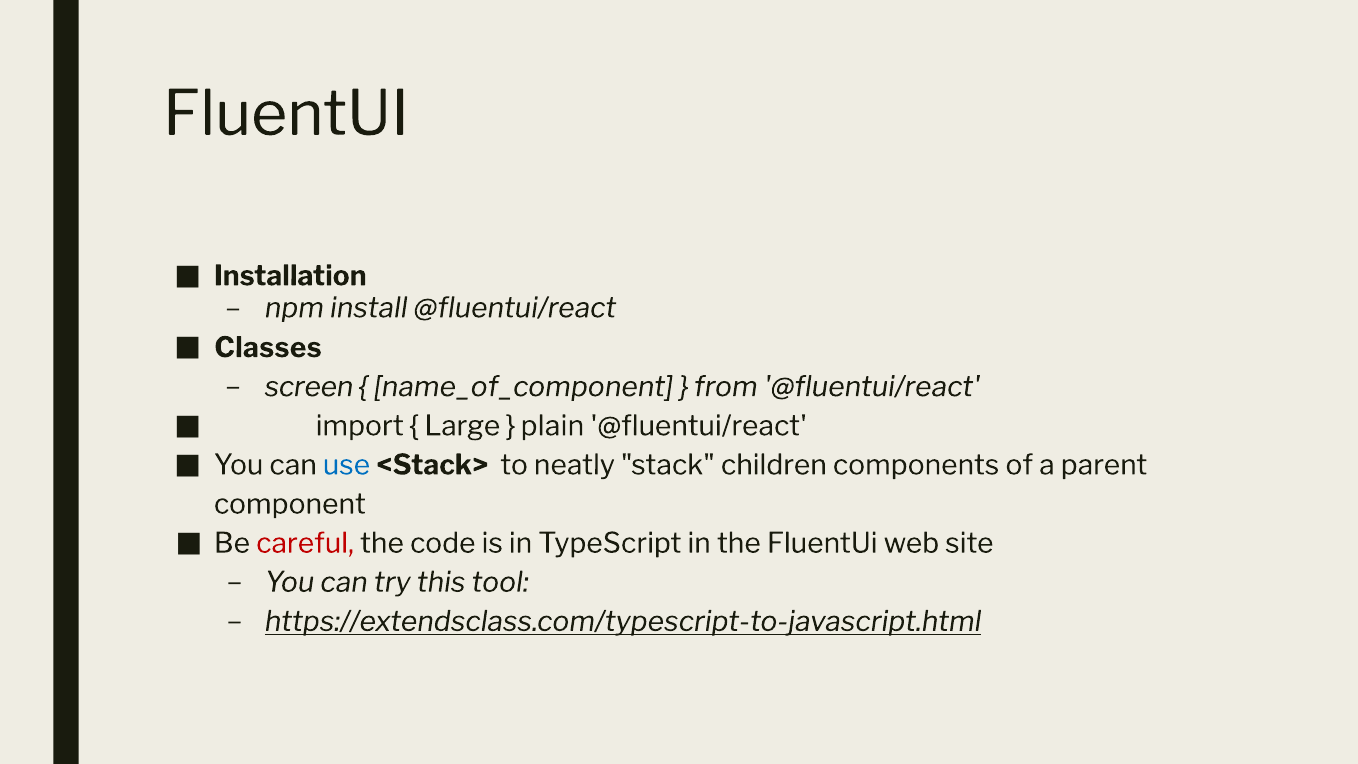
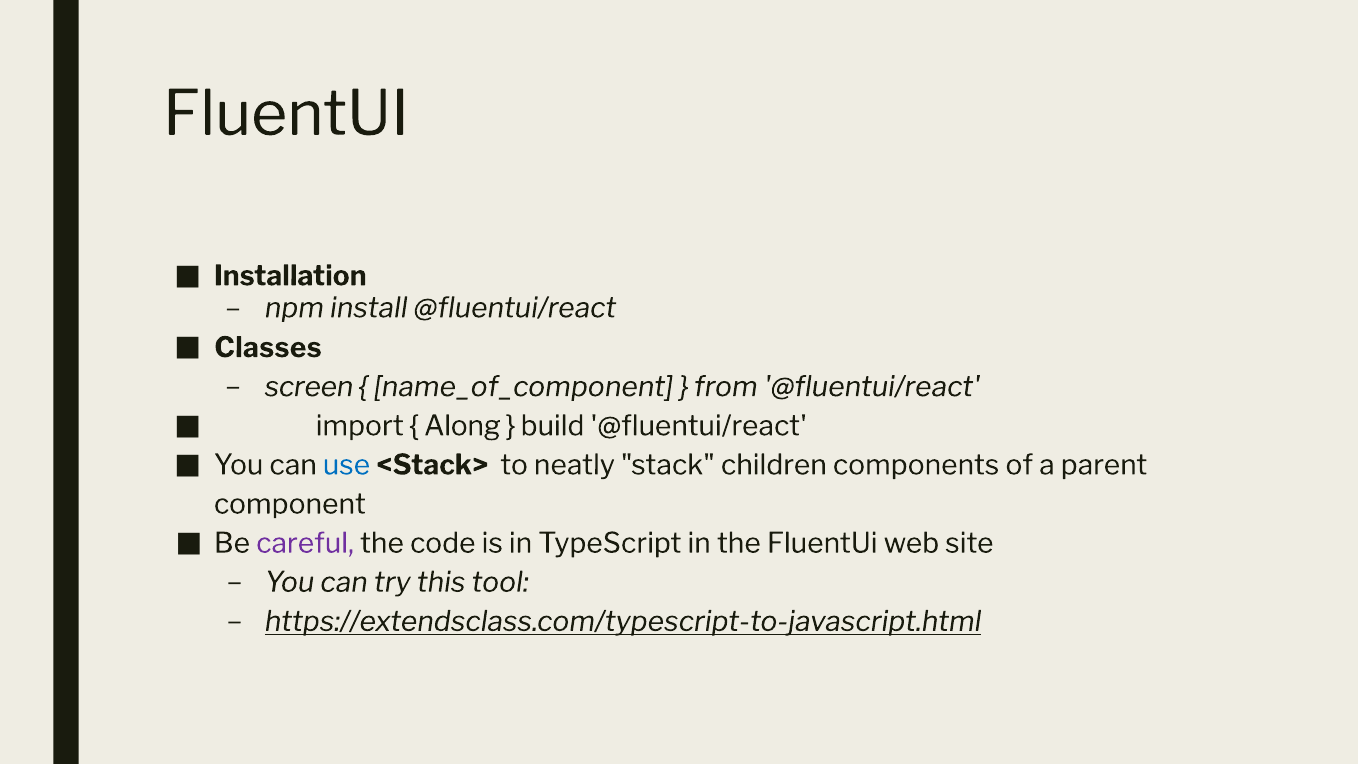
Large: Large -> Along (462, 426)
plain: plain -> build (553, 426)
careful colour: red -> purple (305, 543)
